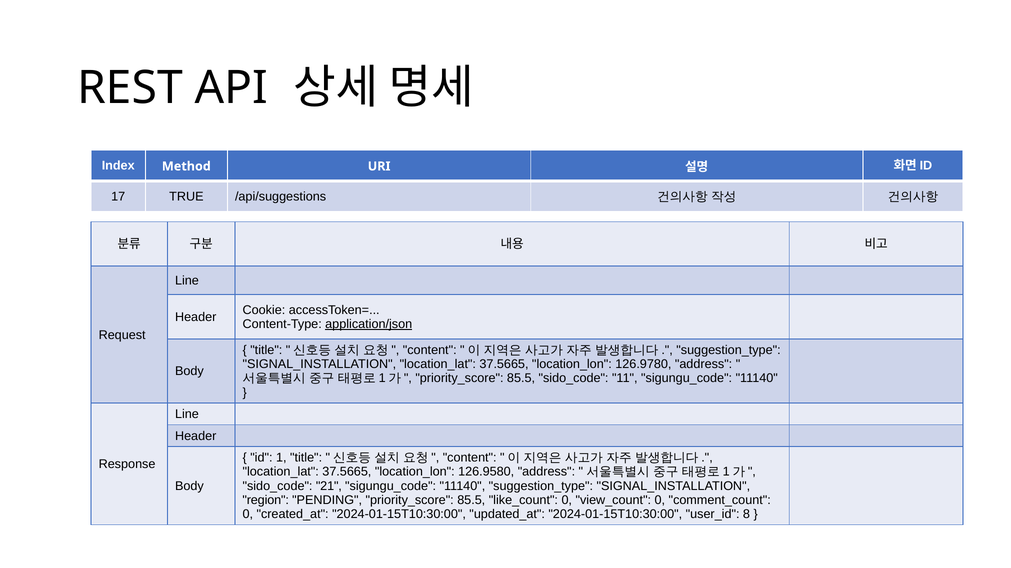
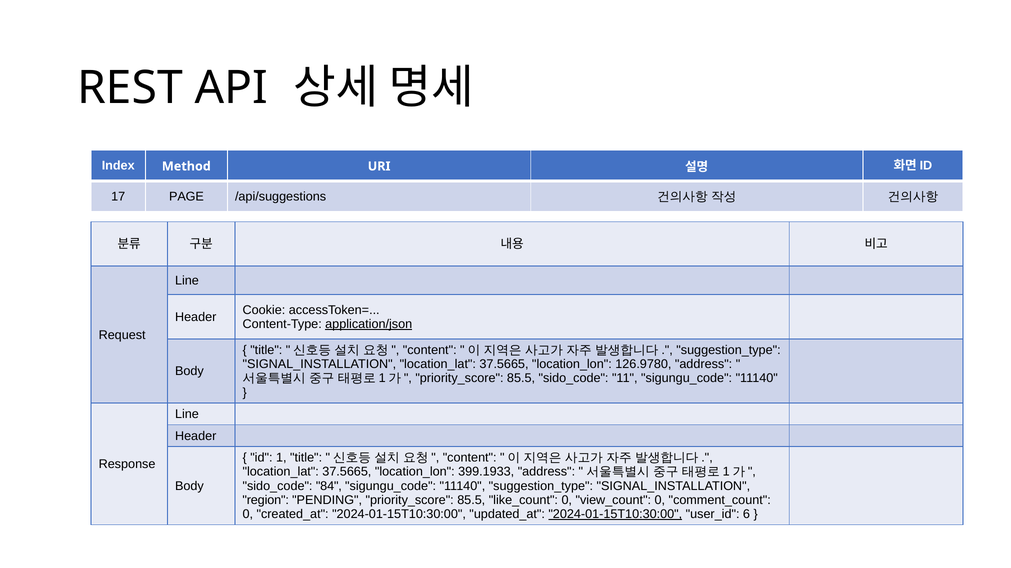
TRUE: TRUE -> PAGE (186, 197)
126.9580: 126.9580 -> 399.1933 (486, 472)
21: 21 -> 84 (329, 486)
2024-01-15T10:30:00 underline: none -> present (615, 515)
8: 8 -> 6 (746, 515)
